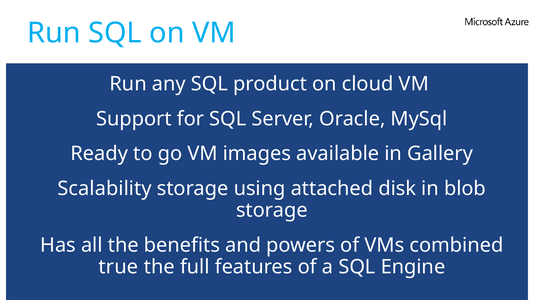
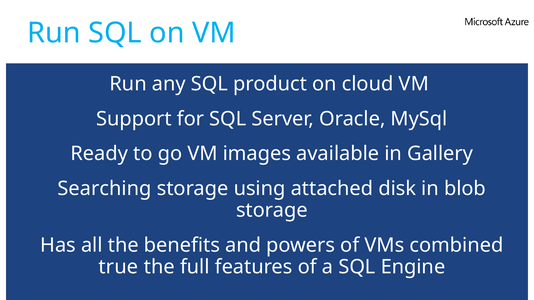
Scalability: Scalability -> Searching (105, 189)
